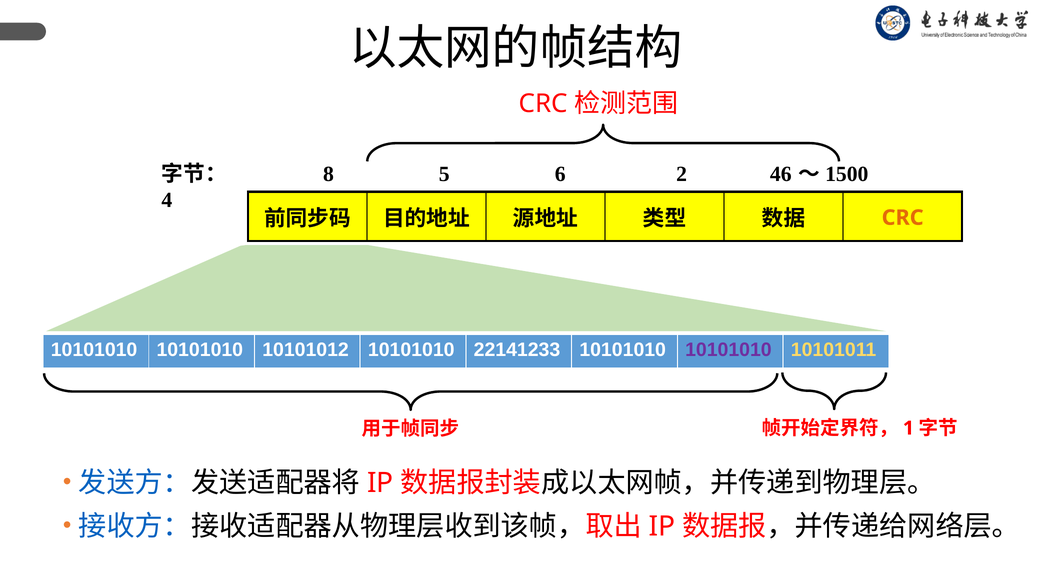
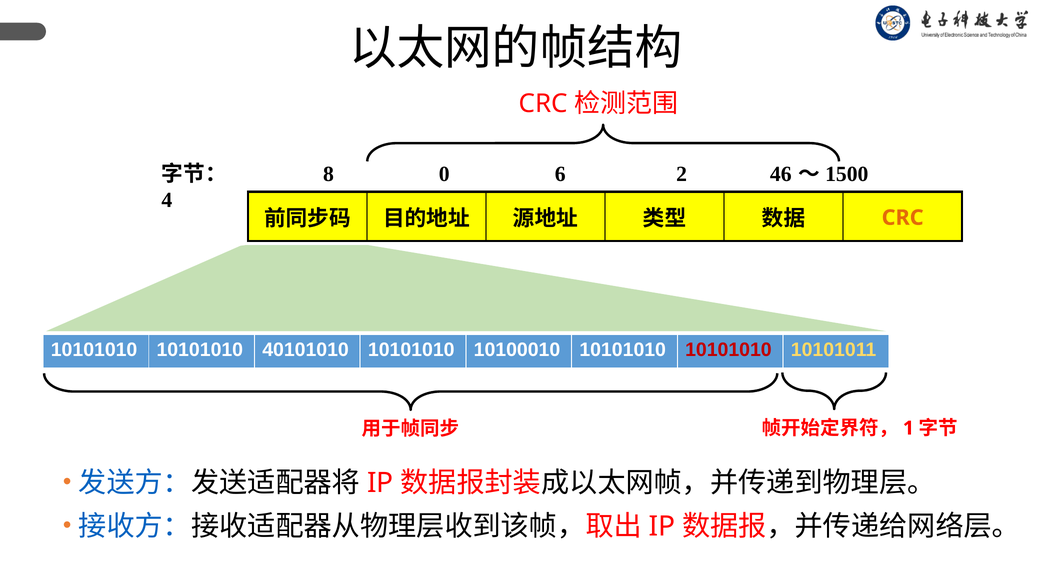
5: 5 -> 0 (444, 174)
10101012: 10101012 -> 40101010 (306, 350)
22141233: 22141233 -> 10100010 (517, 350)
10101010 colour: purple -> red (728, 350)
